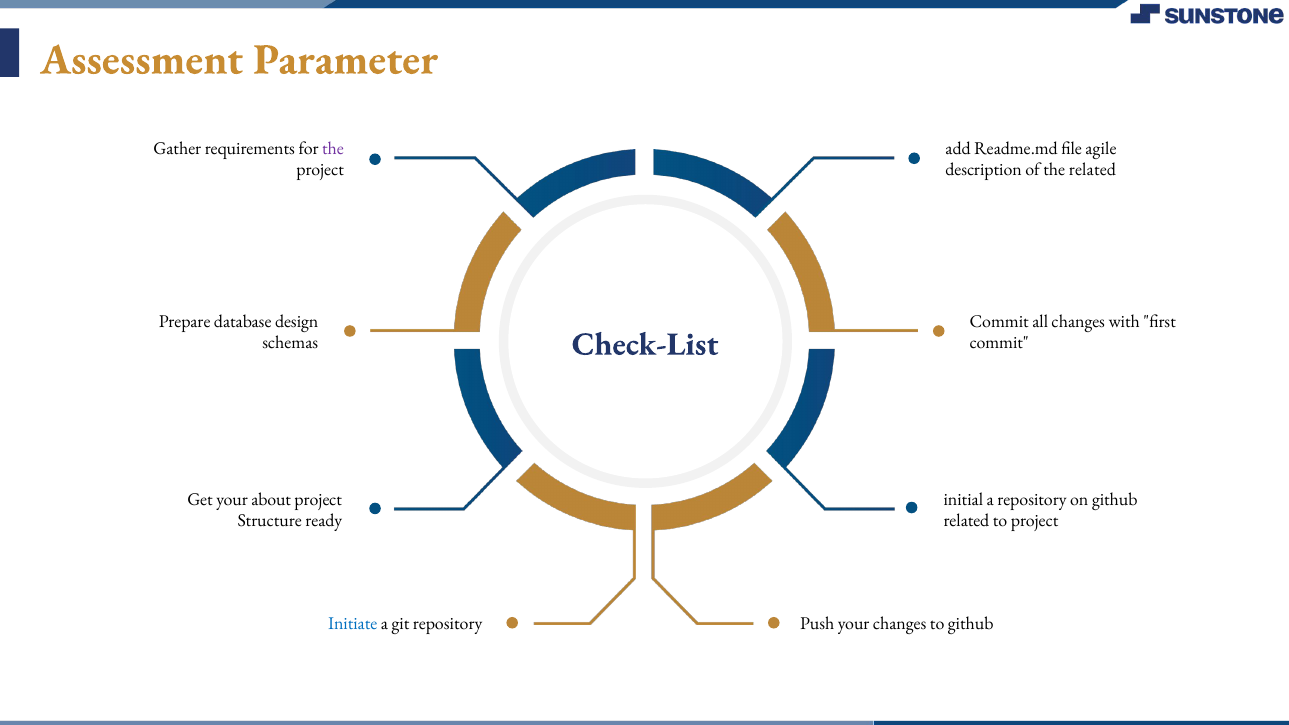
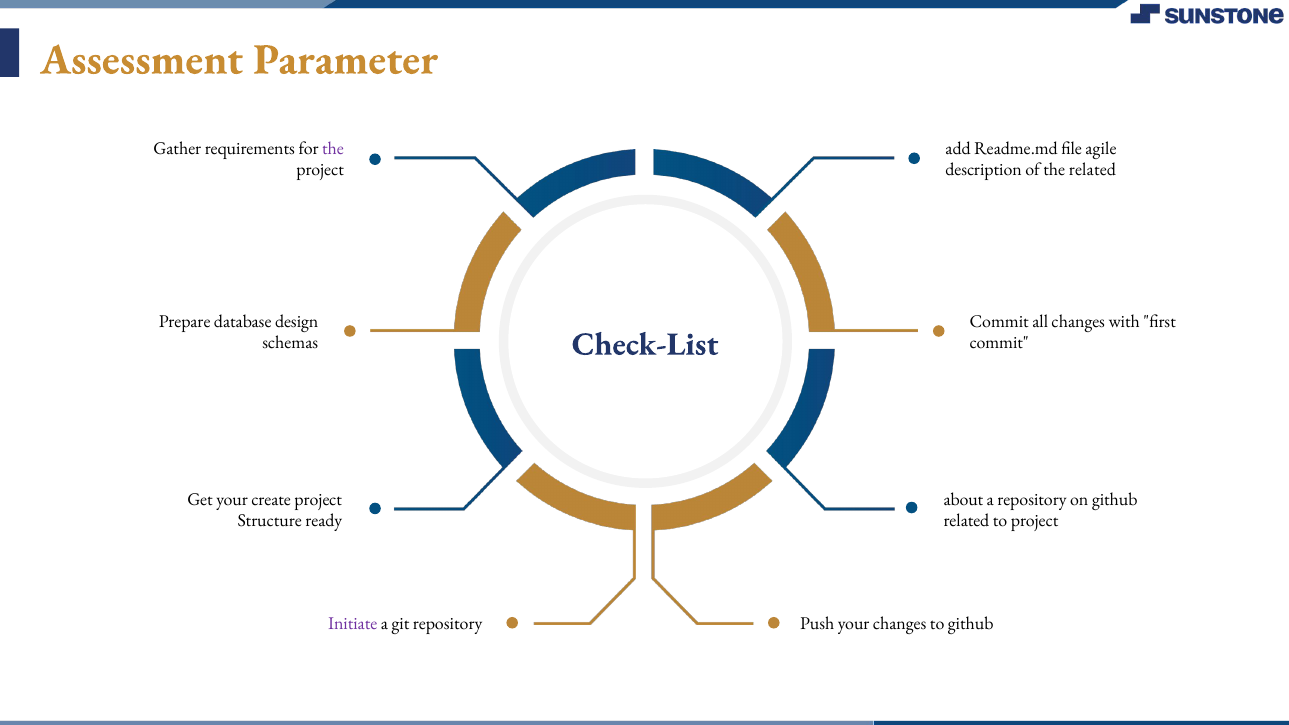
about: about -> create (271, 499)
initial: initial -> about (963, 499)
Initiate colour: blue -> purple (353, 624)
